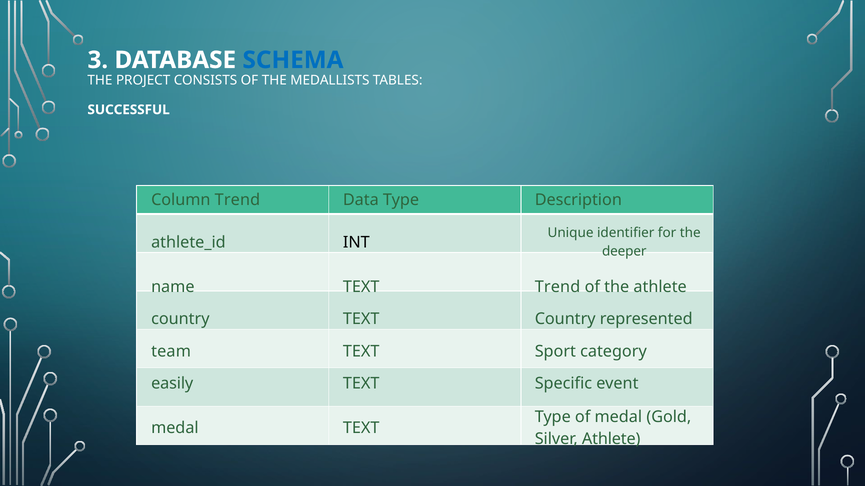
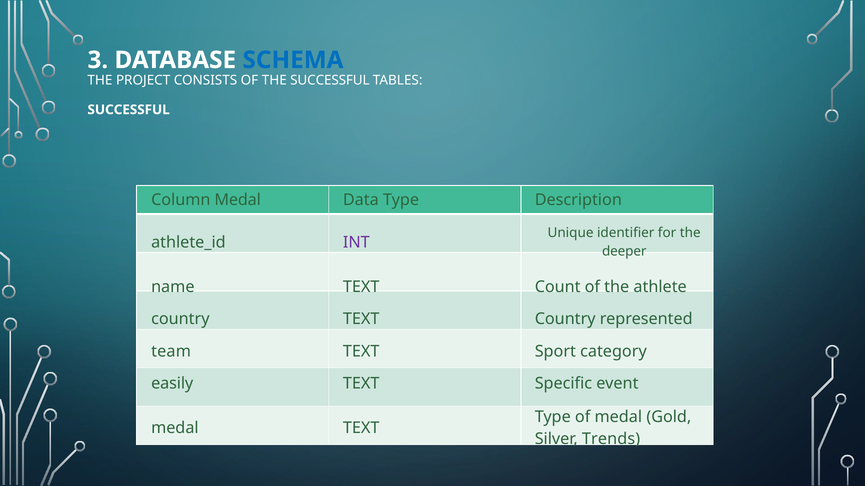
THE MEDALLISTS: MEDALLISTS -> SUCCESSFUL (330, 81)
Column Trend: Trend -> Medal (238, 200)
INT colour: black -> purple (356, 243)
TEXT Trend: Trend -> Count (558, 287)
Silver Athlete: Athlete -> Trends (611, 439)
